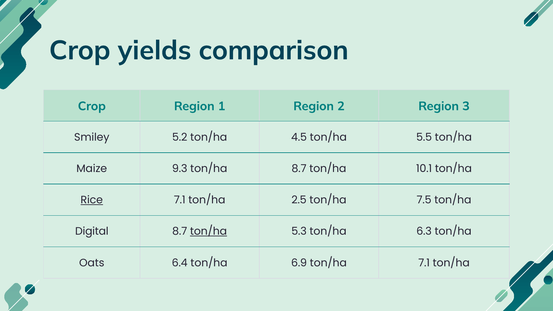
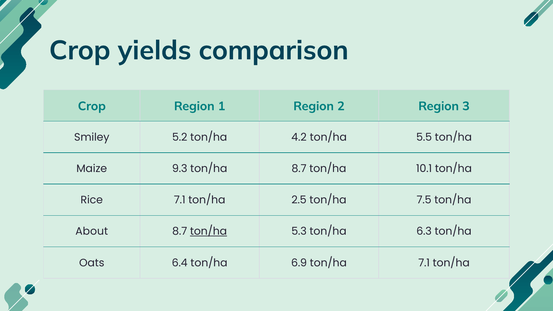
4.5: 4.5 -> 4.2 (299, 137)
Rice underline: present -> none (92, 200)
Digital: Digital -> About (92, 231)
